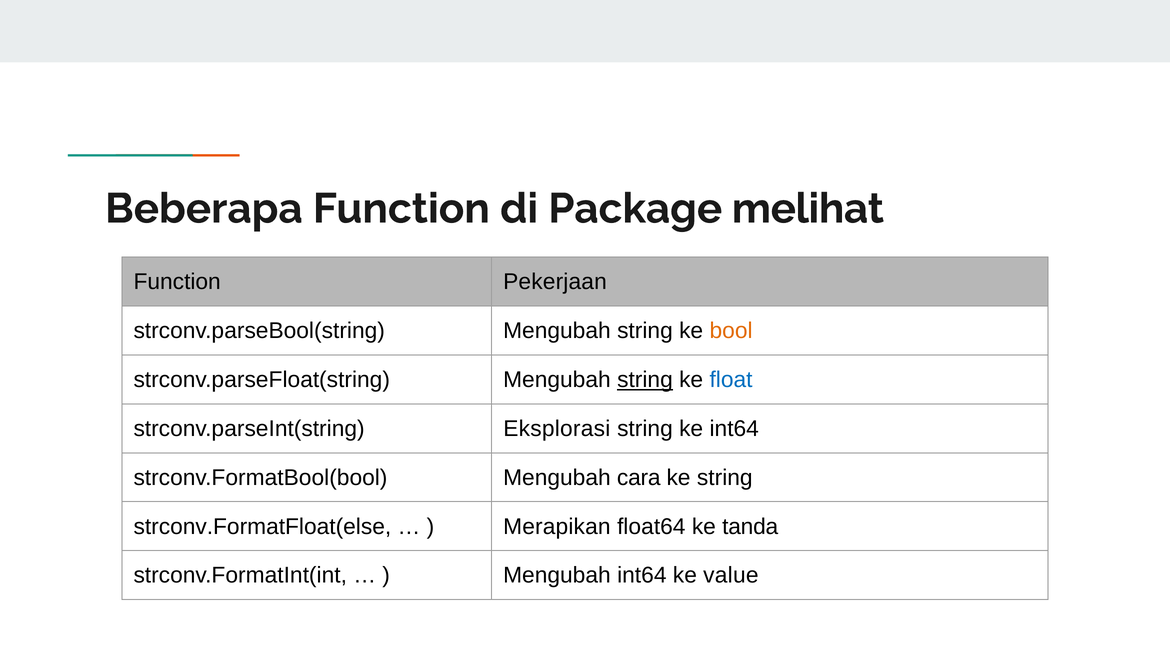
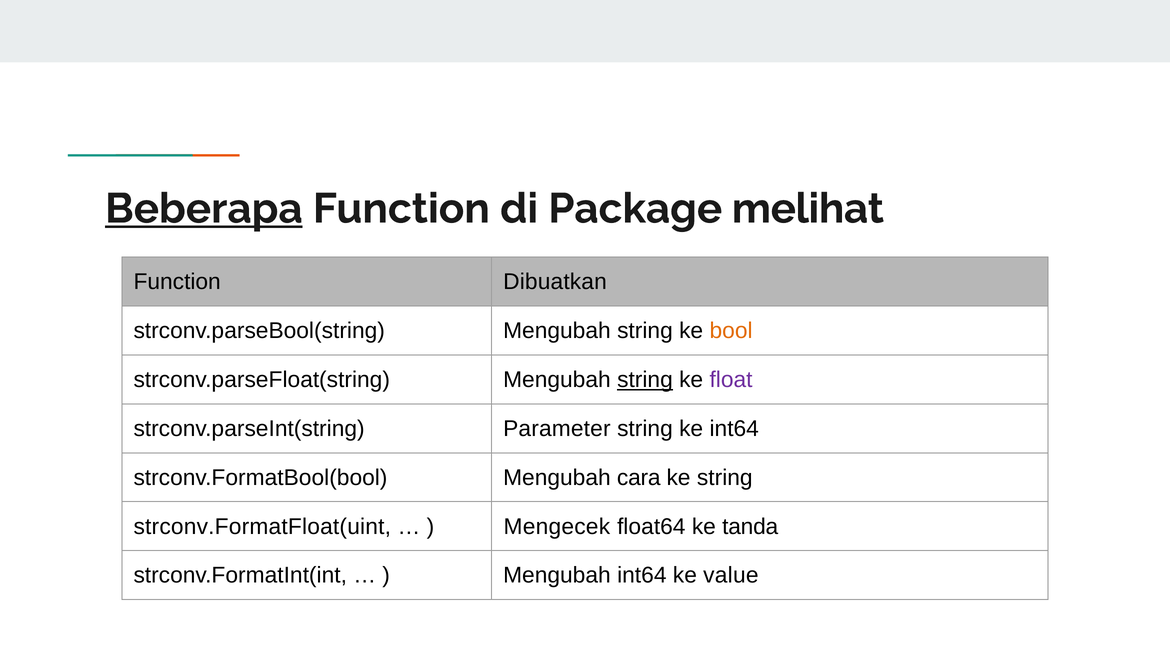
Beberapa underline: none -> present (204, 209)
Pekerjaan: Pekerjaan -> Dibuatkan (555, 282)
float colour: blue -> purple (731, 380)
Eksplorasi: Eksplorasi -> Parameter (557, 429)
strconv.FormatFloat(else: strconv.FormatFloat(else -> strconv.FormatFloat(uint (262, 527)
Merapikan: Merapikan -> Mengecek (557, 527)
